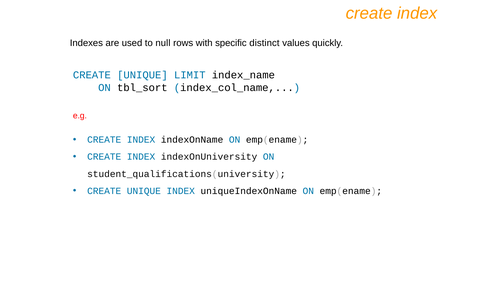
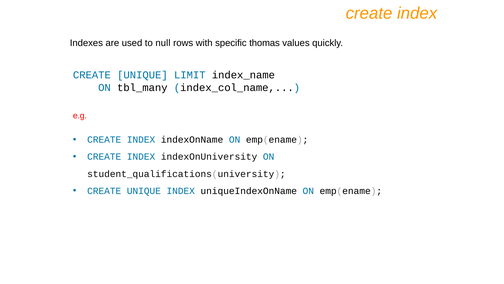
distinct: distinct -> thomas (265, 43)
tbl_sort: tbl_sort -> tbl_many (142, 88)
